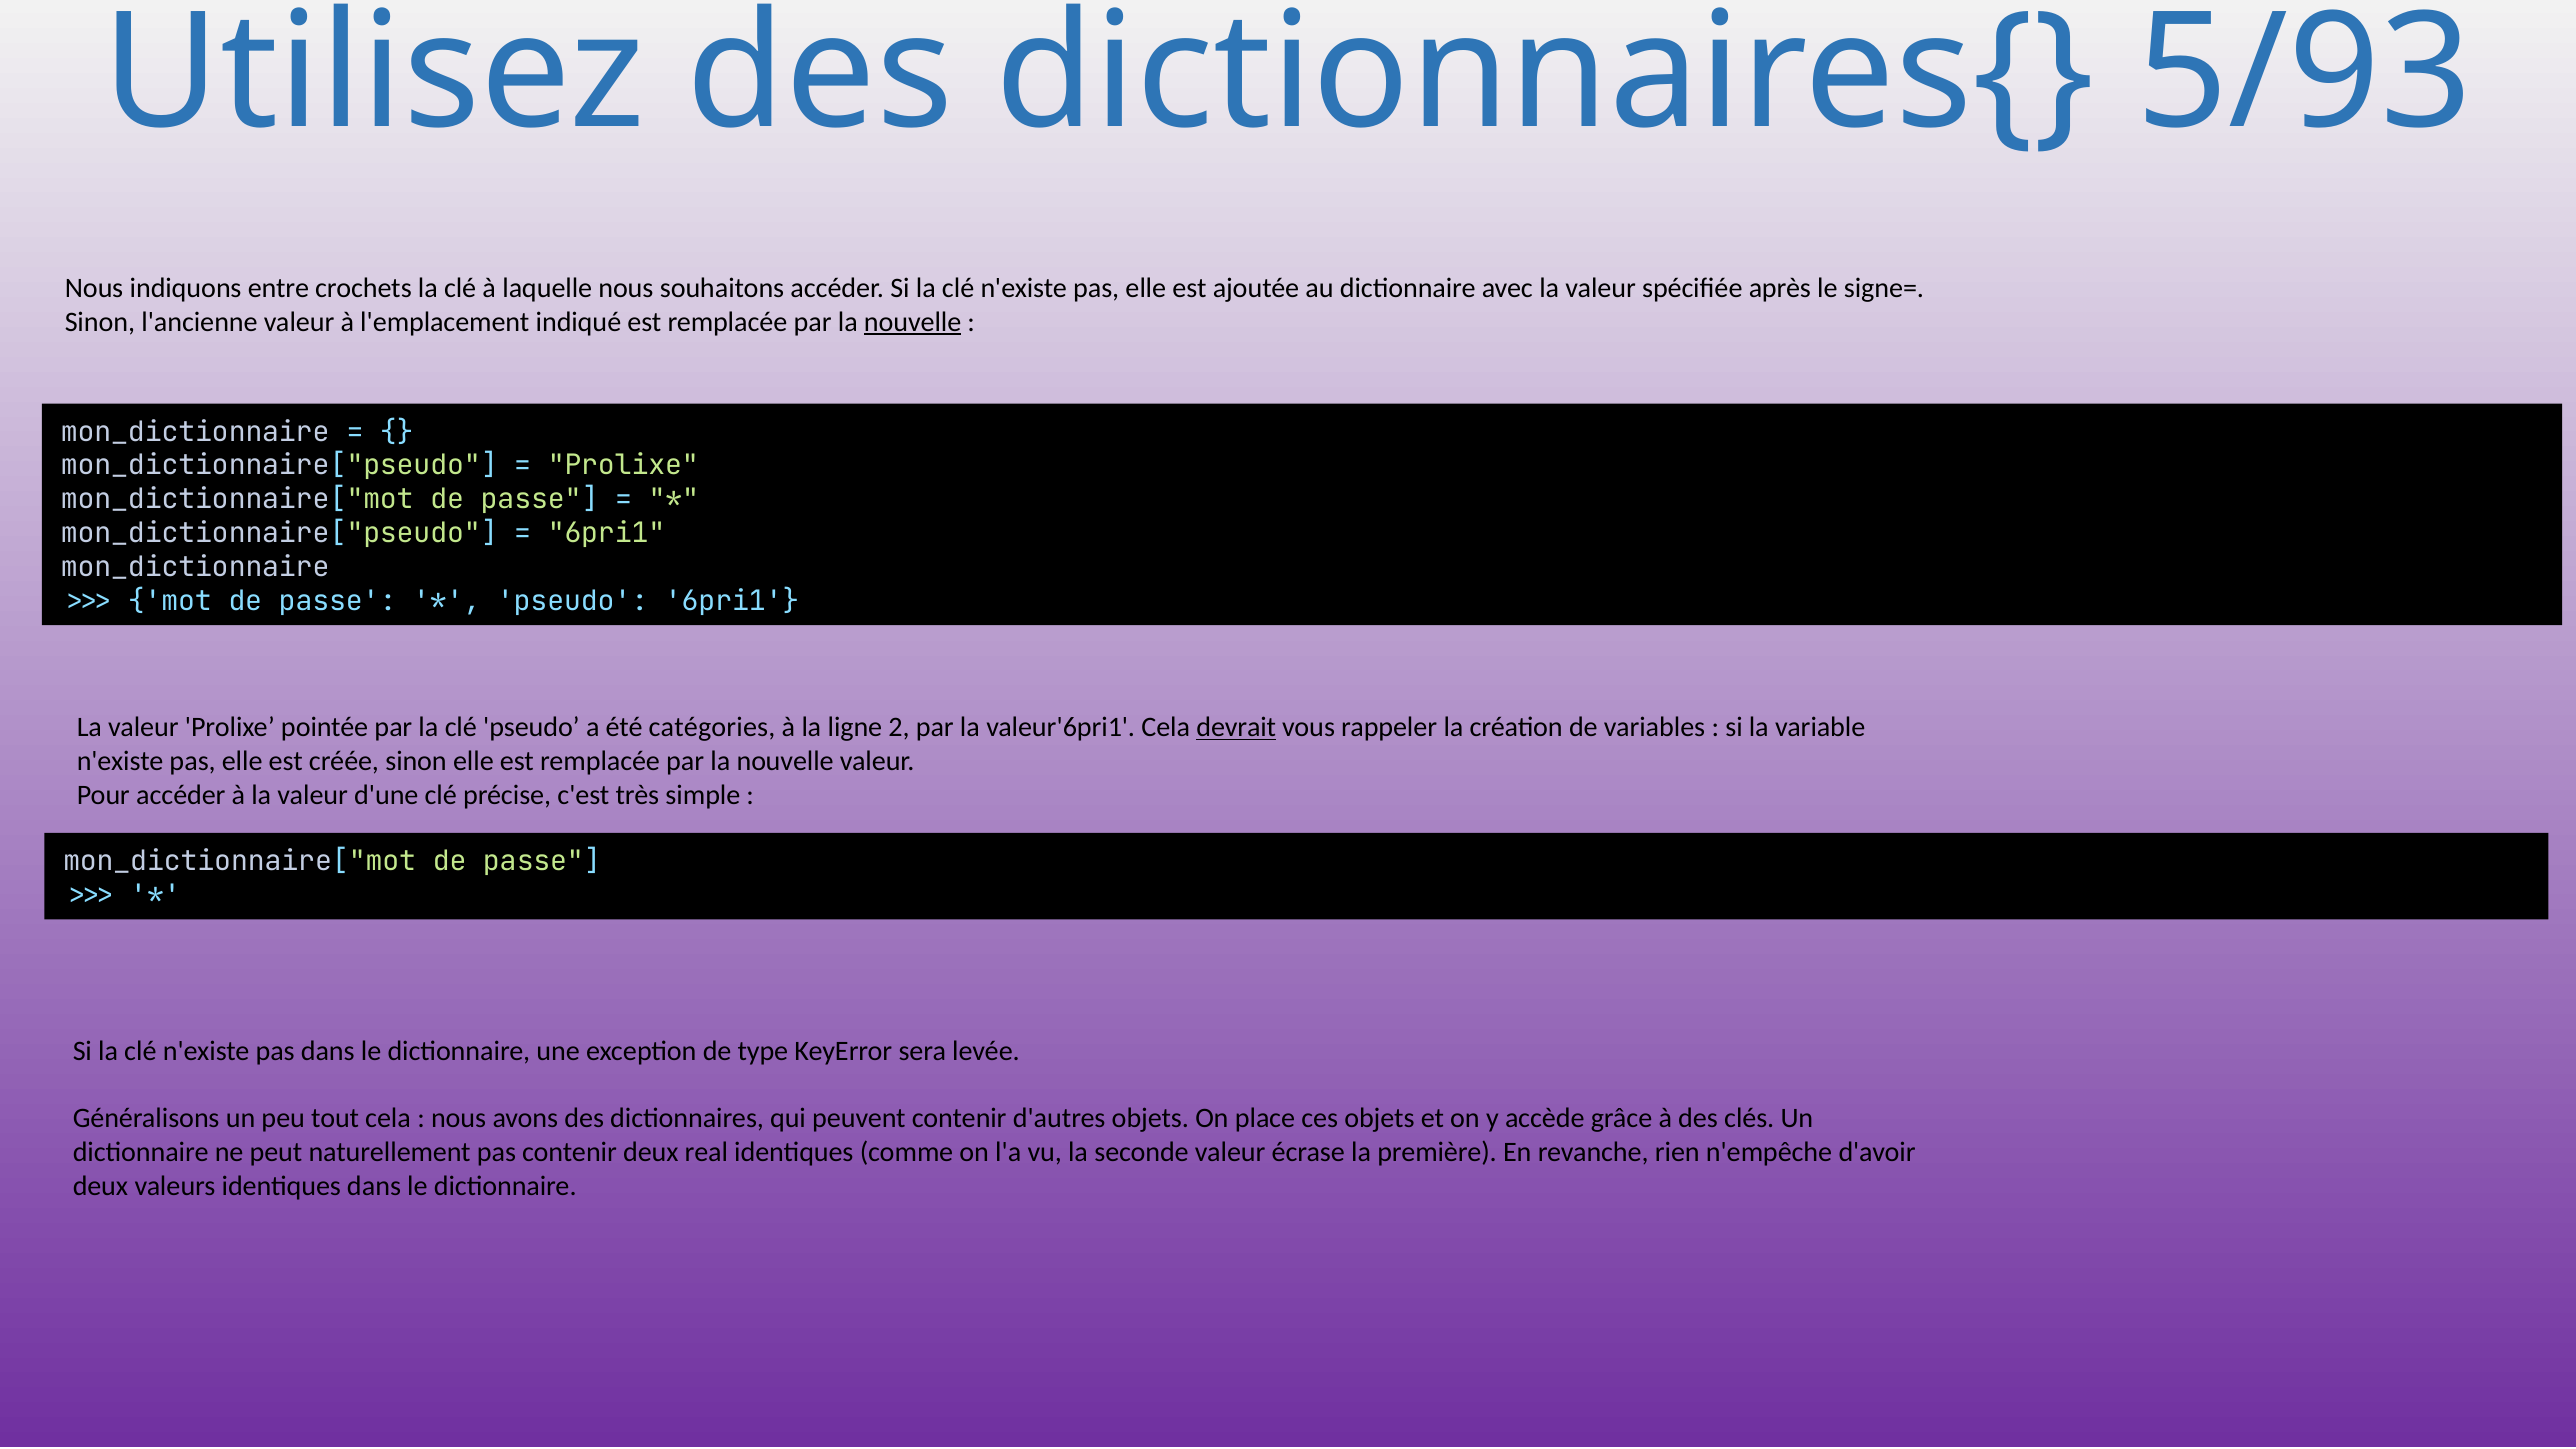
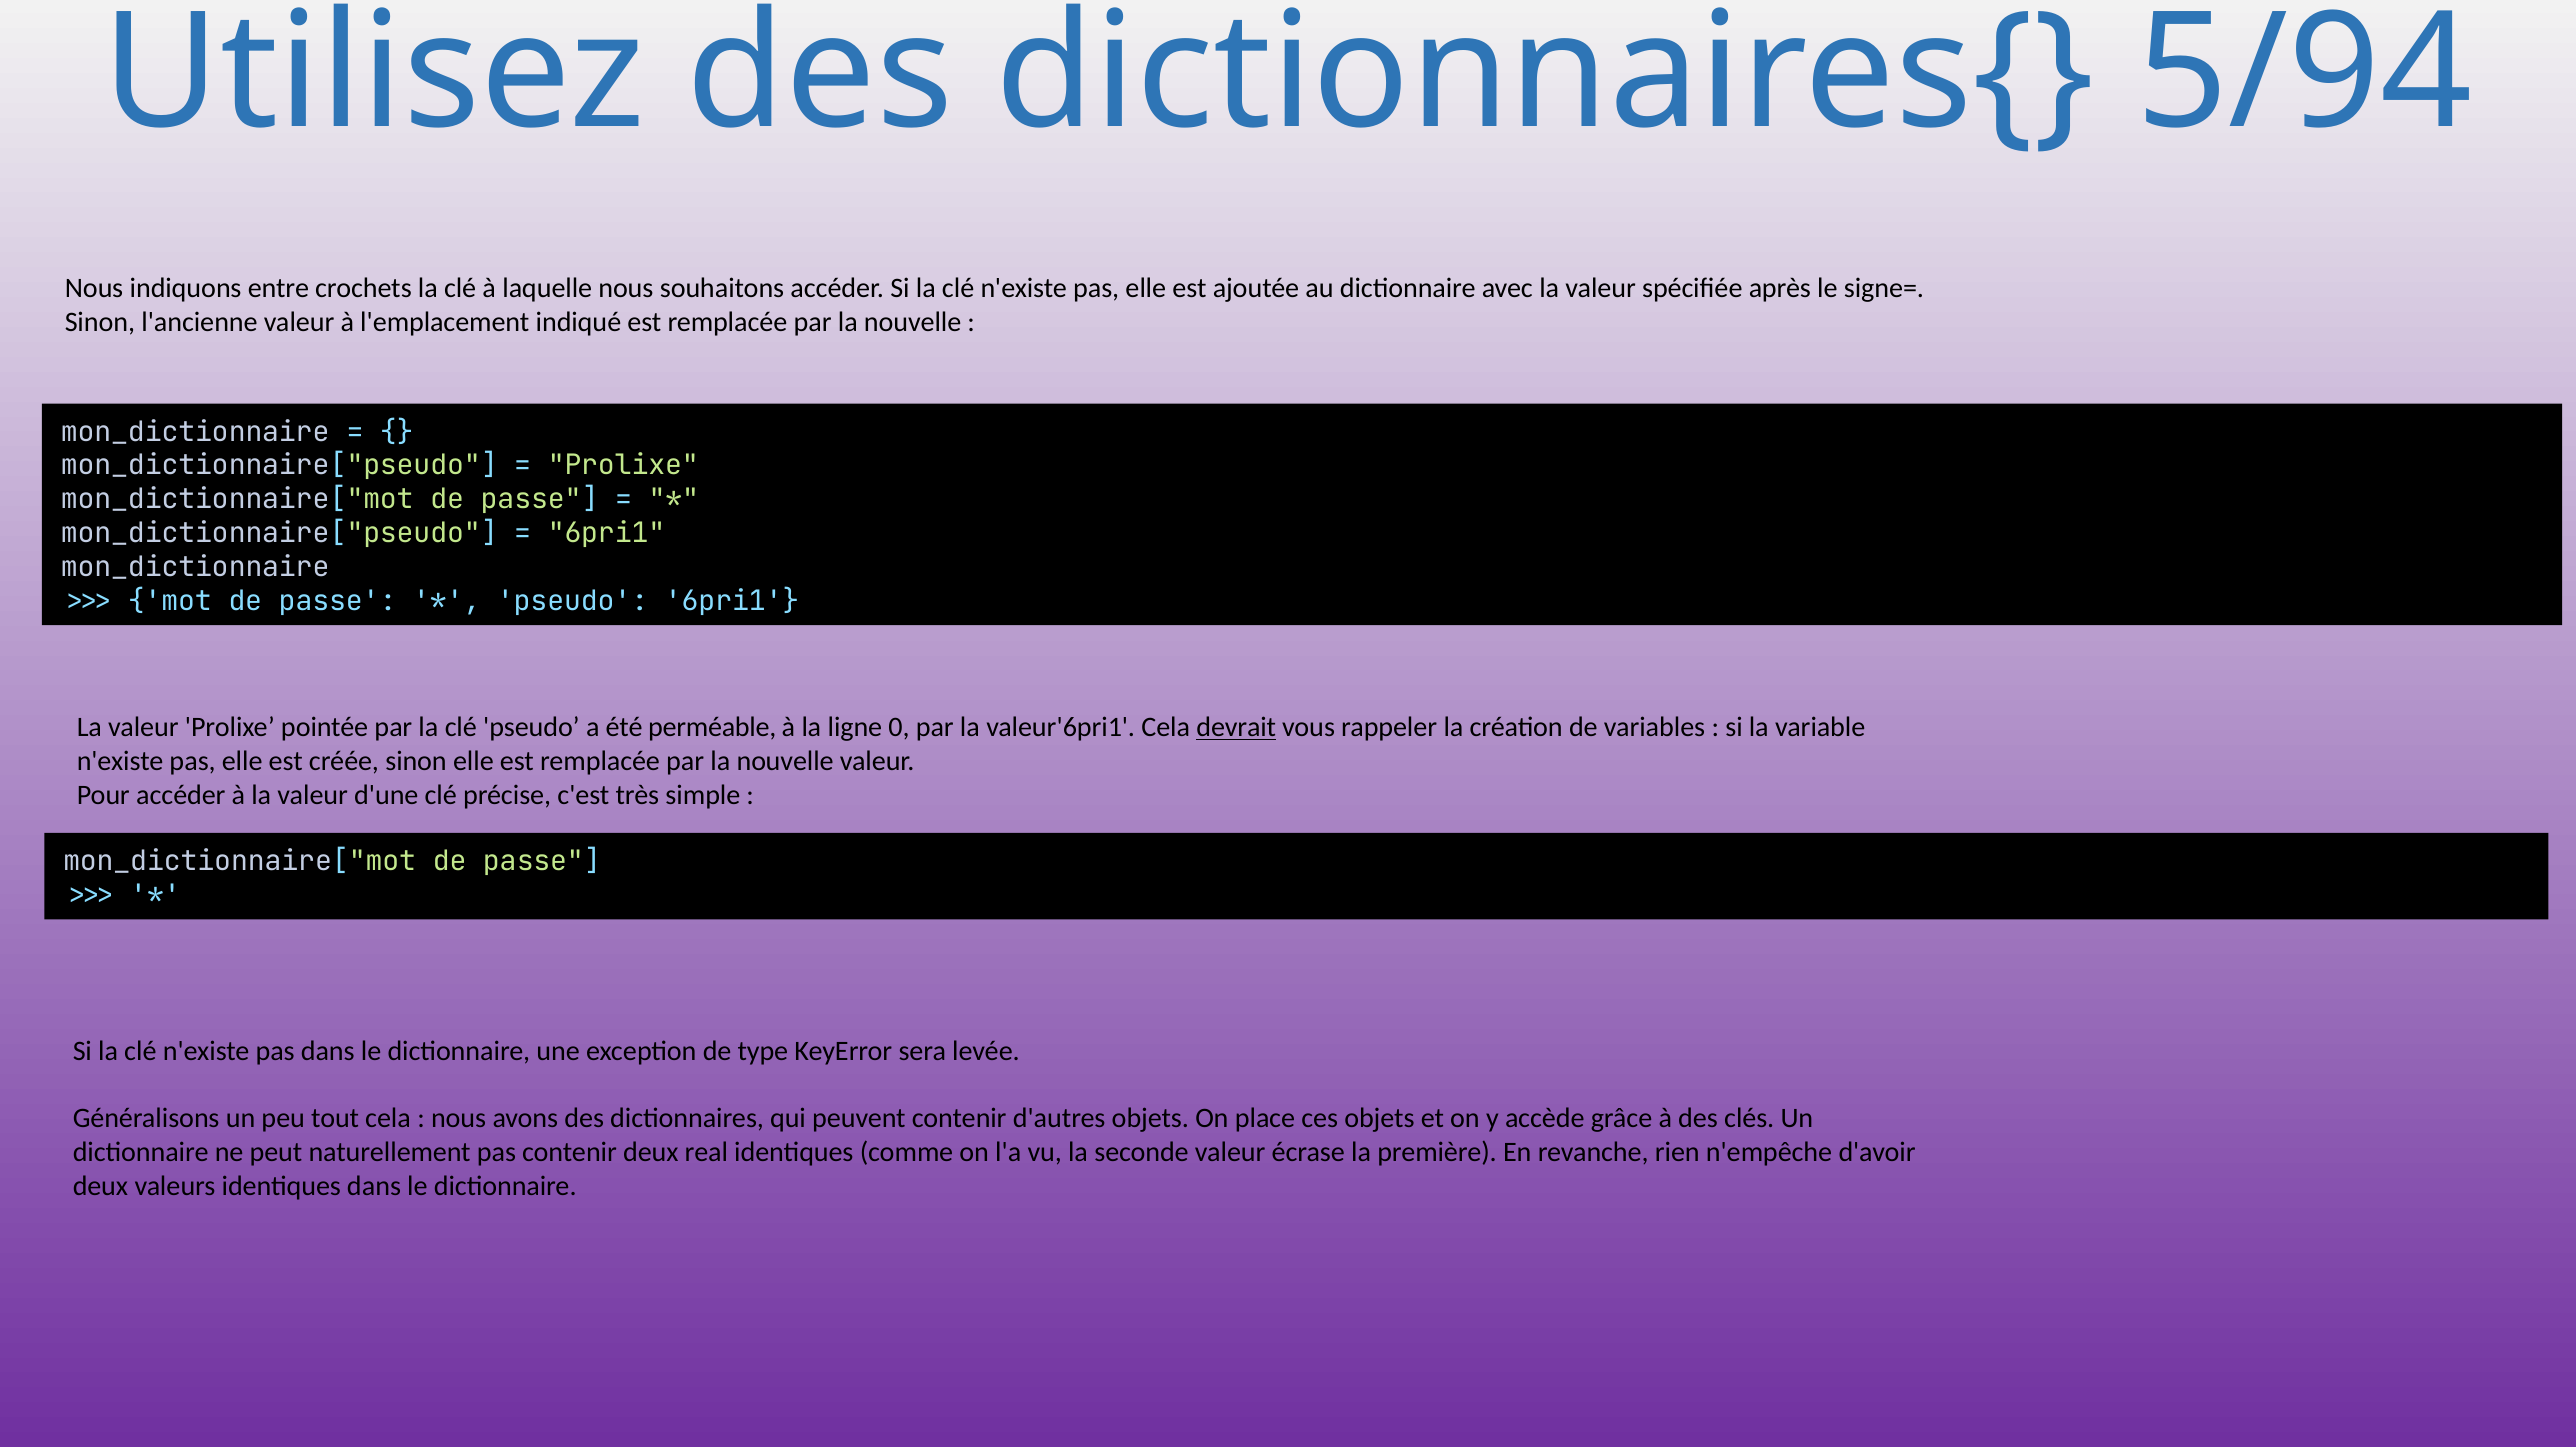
5/93: 5/93 -> 5/94 (2305, 74)
nouvelle underline: present -> none (913, 322)
catégories: catégories -> perméable (712, 727)
2: 2 -> 0 (899, 727)
